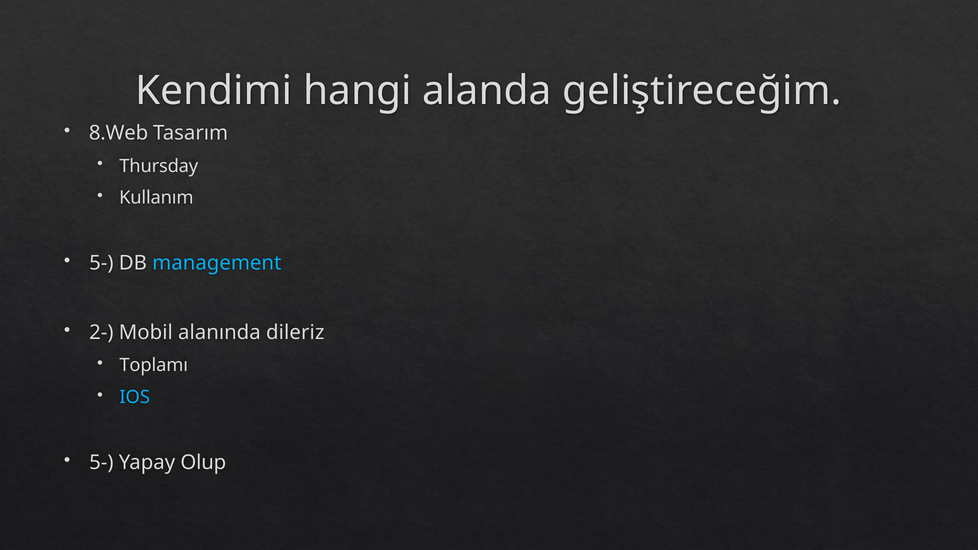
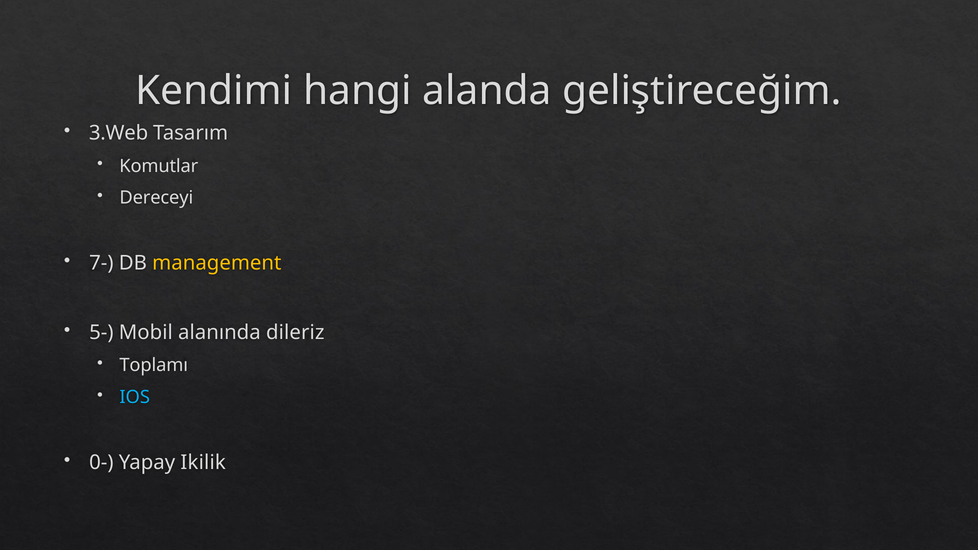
8.Web: 8.Web -> 3.Web (119, 133)
Thursday: Thursday -> Komutlar (159, 166)
Kullanım: Kullanım -> Dereceyi (156, 198)
5-: 5- -> 7- (101, 263)
management colour: light blue -> yellow (217, 263)
2-: 2- -> 5- (101, 333)
5-: 5- -> 0- (101, 463)
Olup: Olup -> Ikilik (203, 463)
